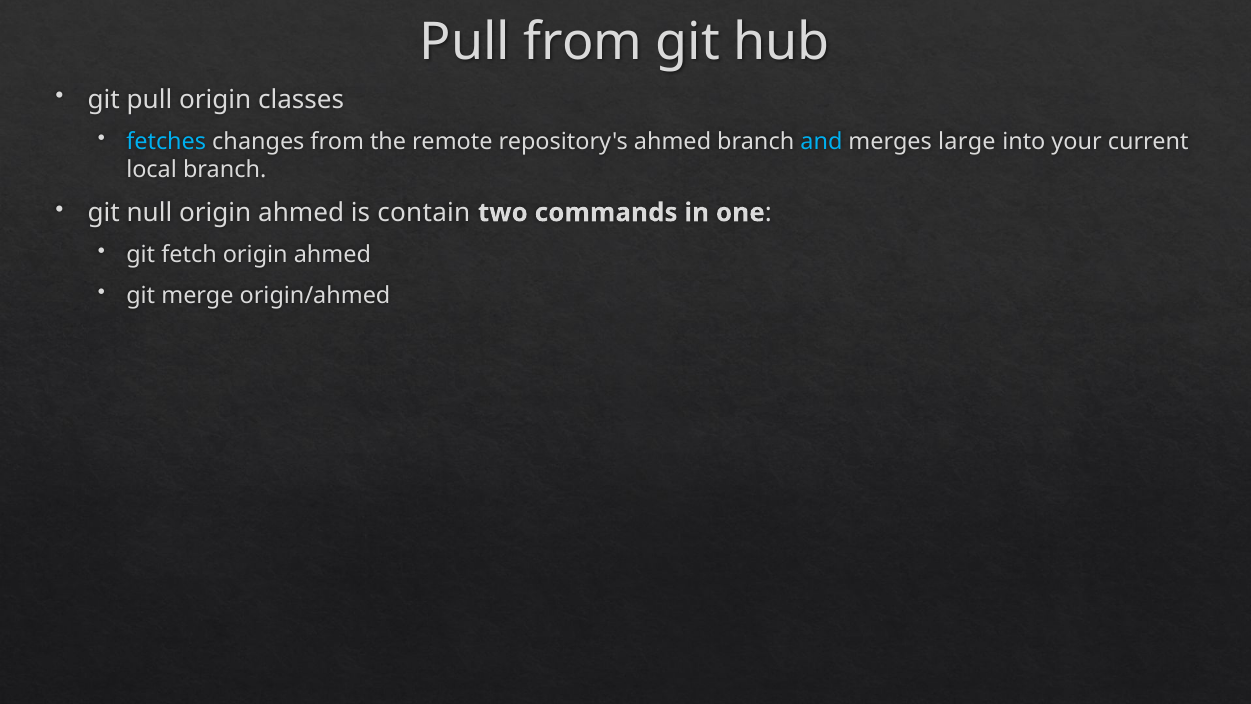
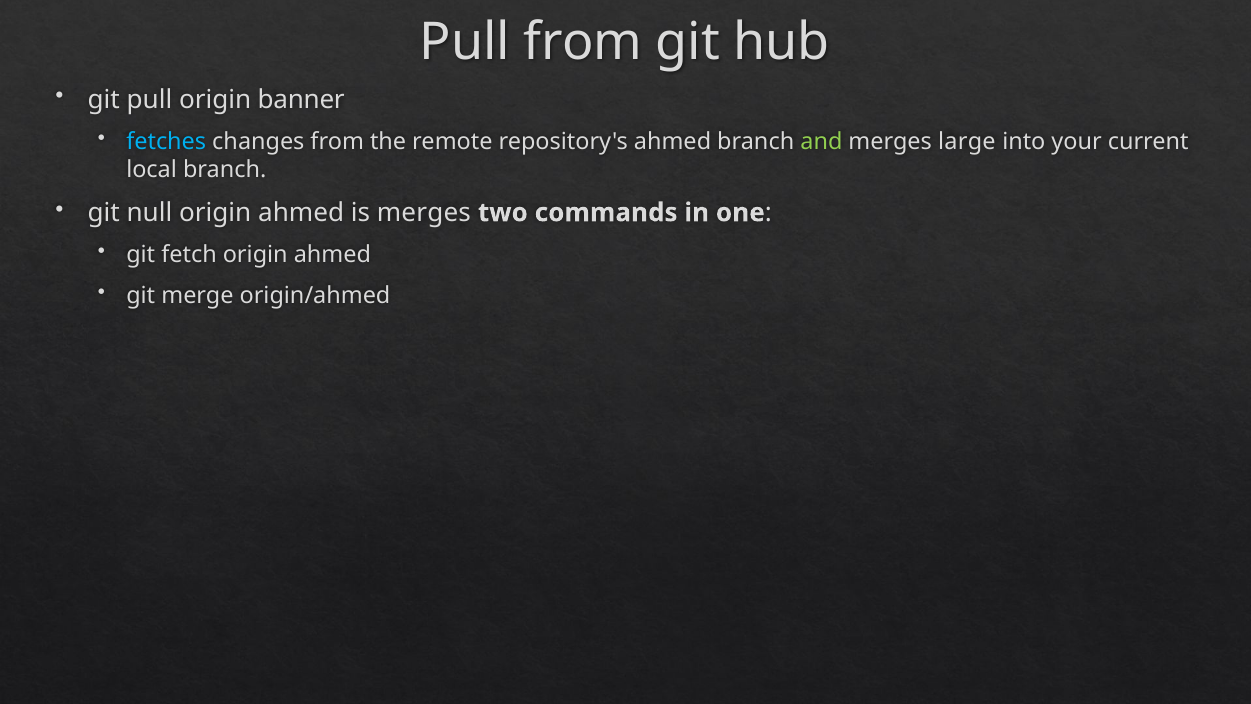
classes: classes -> banner (301, 99)
and colour: light blue -> light green (821, 141)
is contain: contain -> merges (424, 213)
